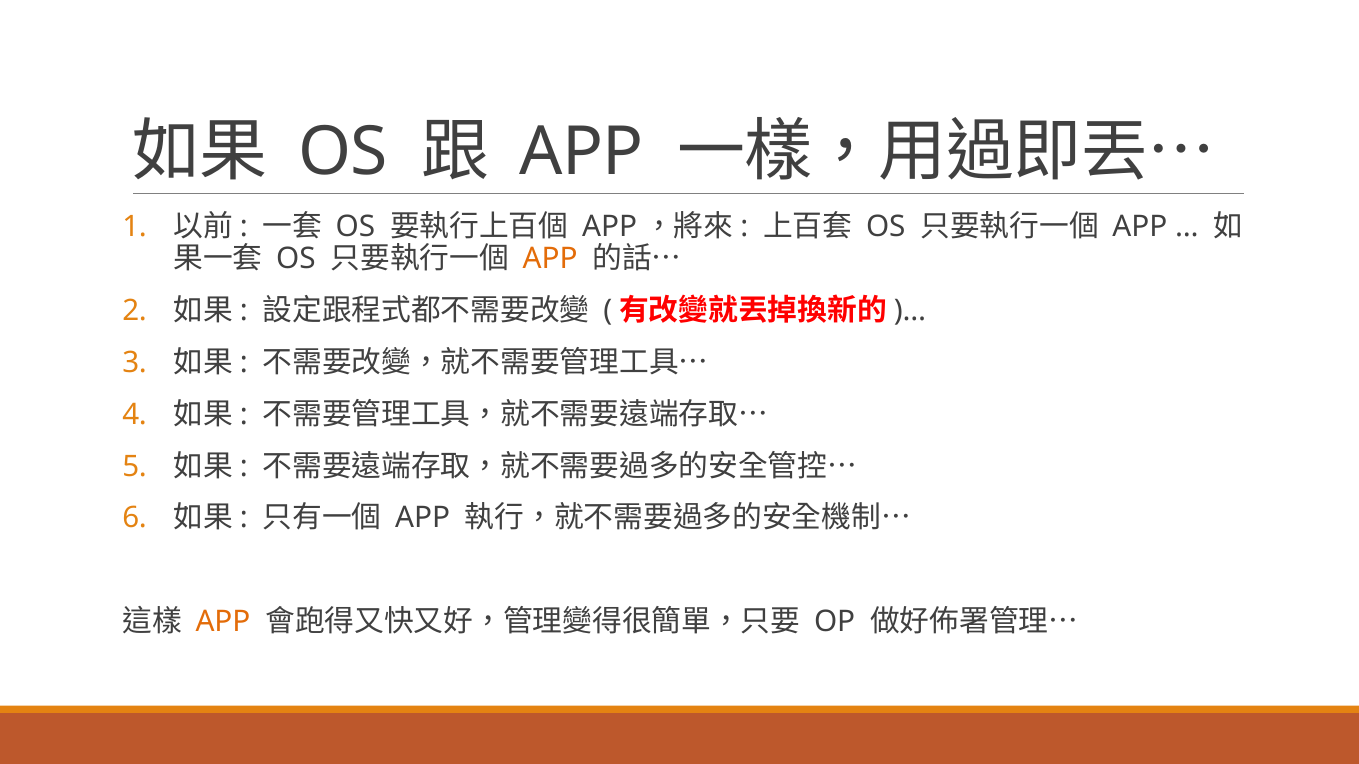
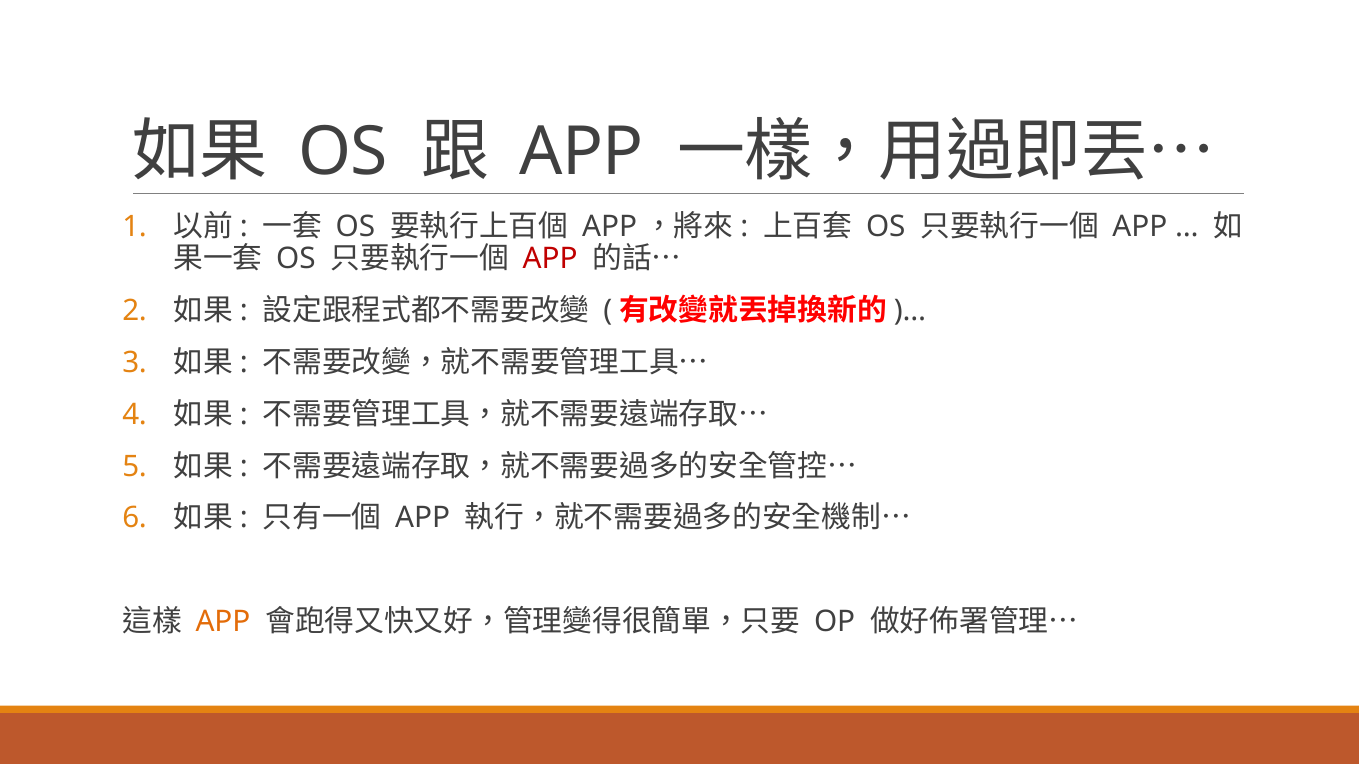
APP colour: orange -> red (550, 259)
